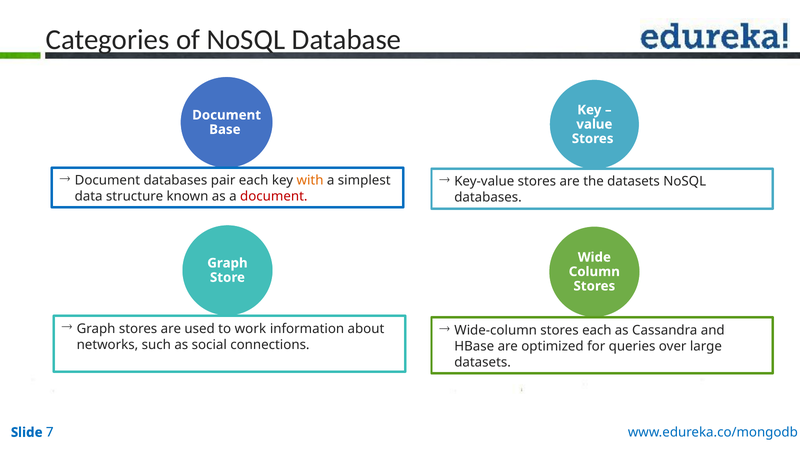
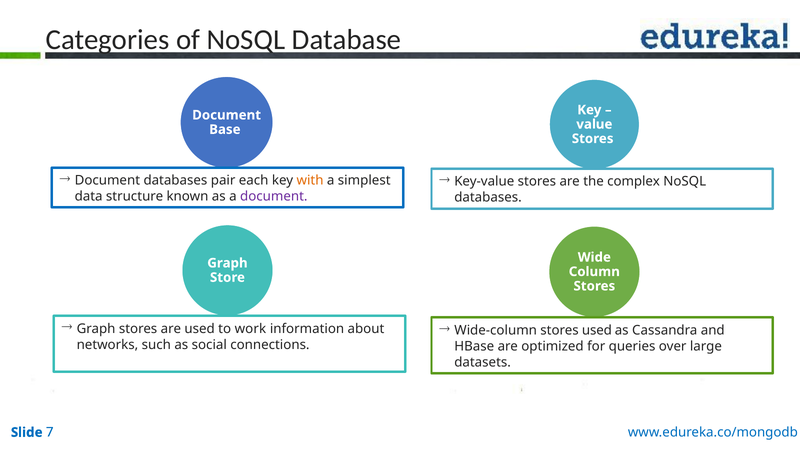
the datasets: datasets -> complex (634, 182)
document colour: red -> purple (274, 196)
stores each: each -> used (597, 330)
